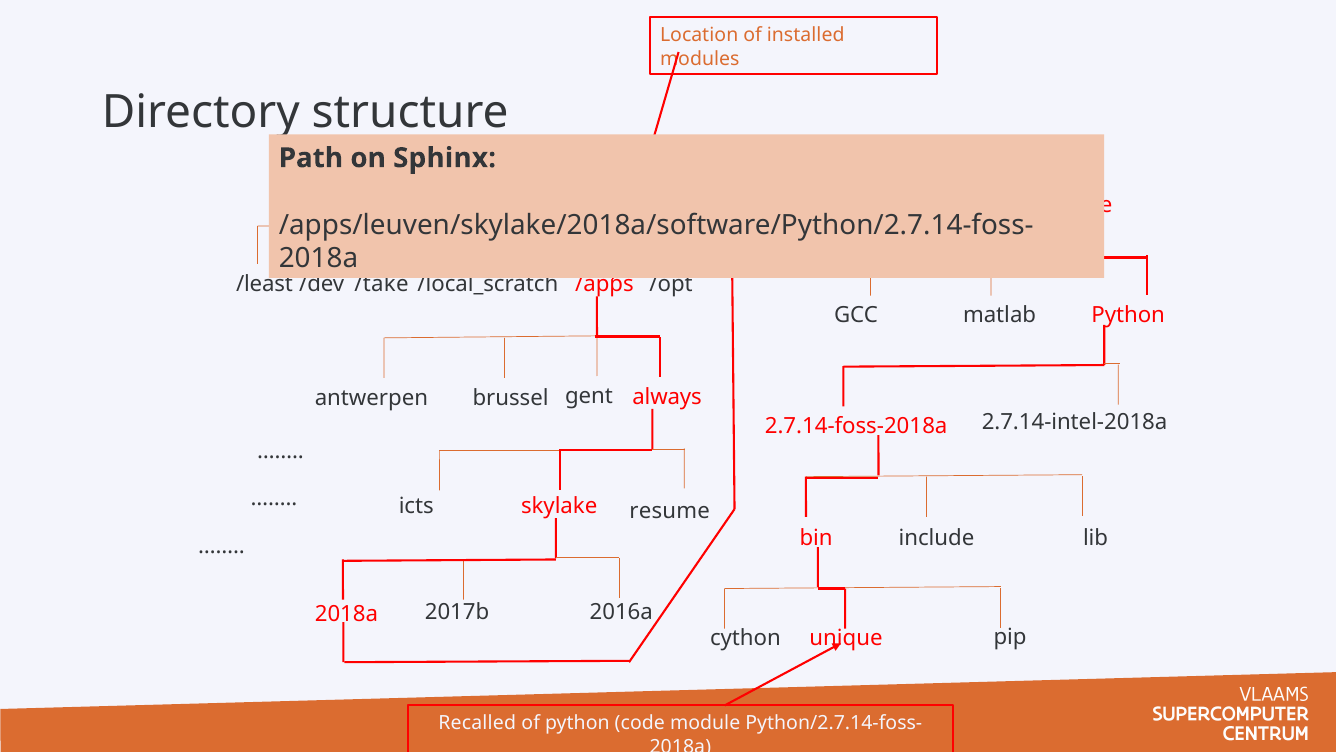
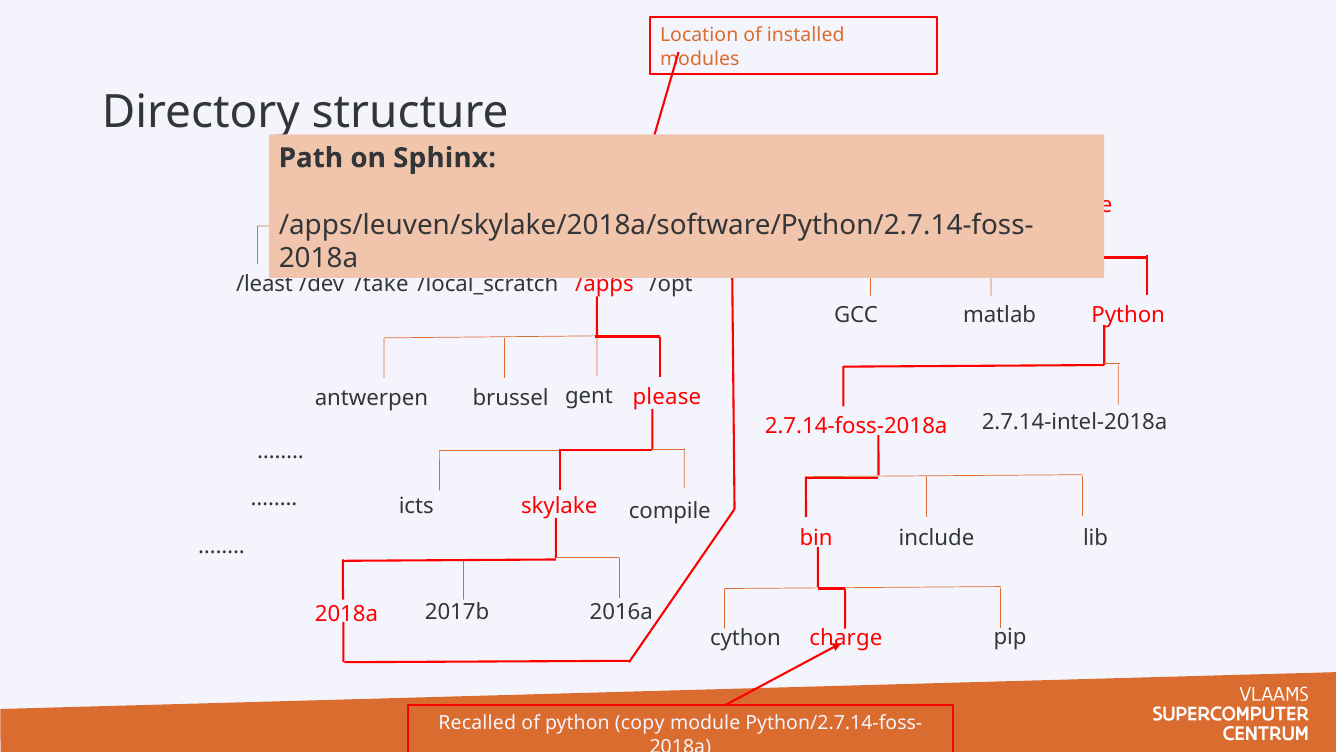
always: always -> please (667, 397)
resume: resume -> compile (670, 510)
unique: unique -> charge (846, 638)
code: code -> copy (640, 723)
